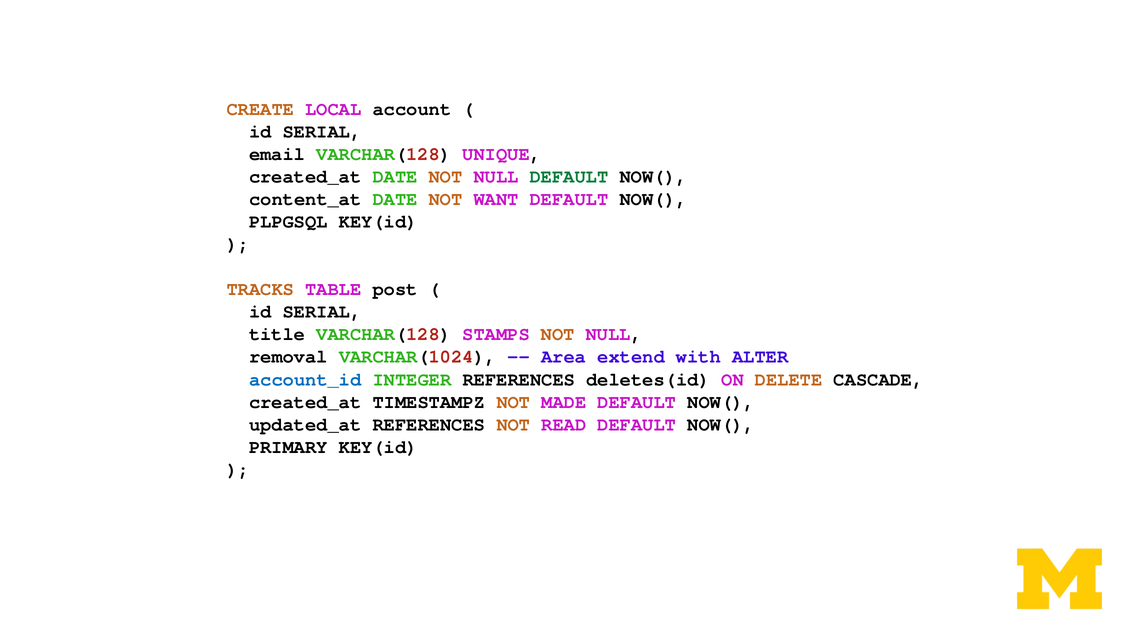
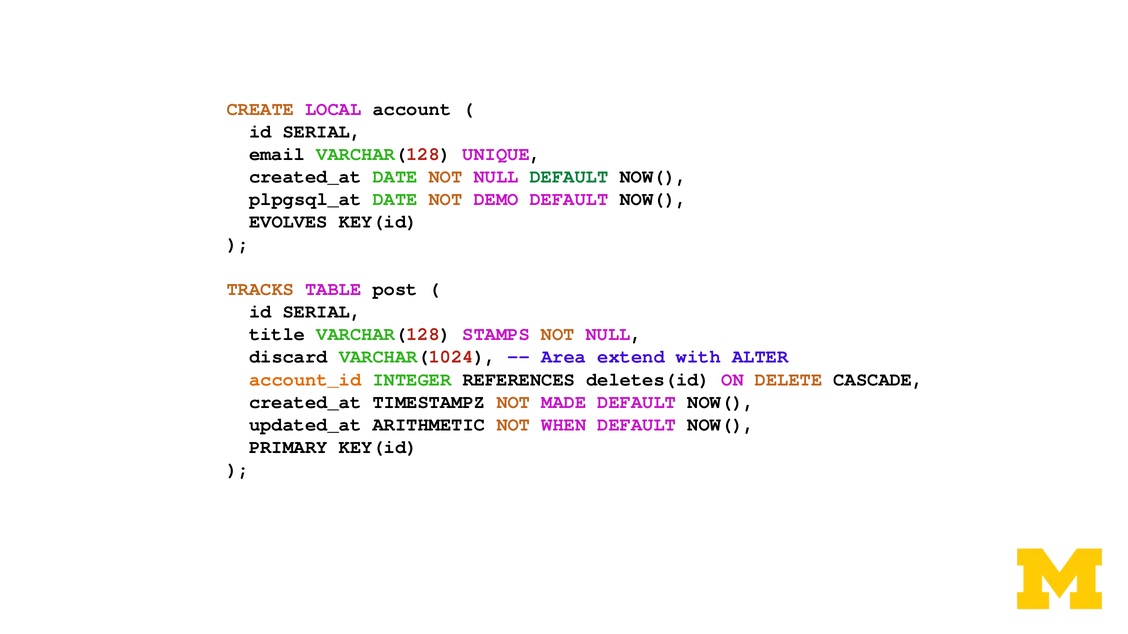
content_at: content_at -> plpgsql_at (305, 199)
WANT: WANT -> DEMO (496, 199)
PLPGSQL: PLPGSQL -> EVOLVES (288, 222)
removal: removal -> discard (288, 357)
account_id colour: blue -> orange (305, 380)
updated_at REFERENCES: REFERENCES -> ARITHMETIC (429, 425)
READ: READ -> WHEN (564, 425)
